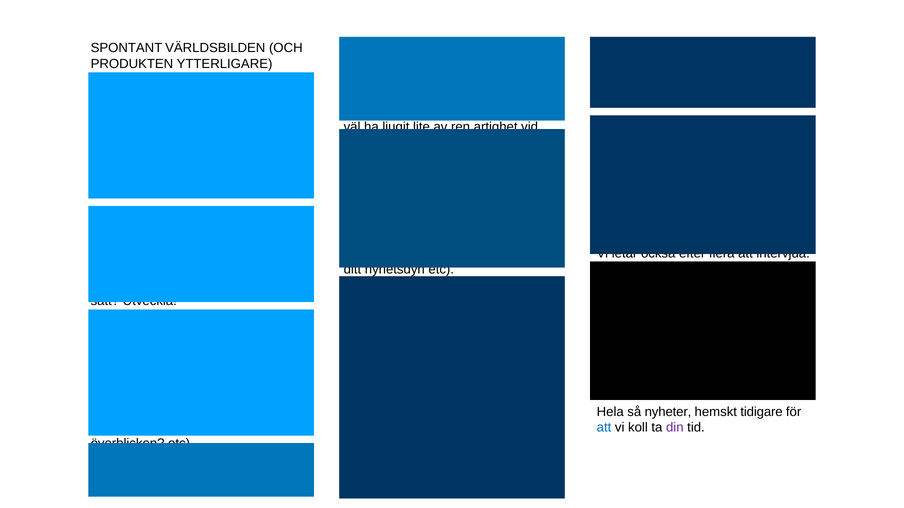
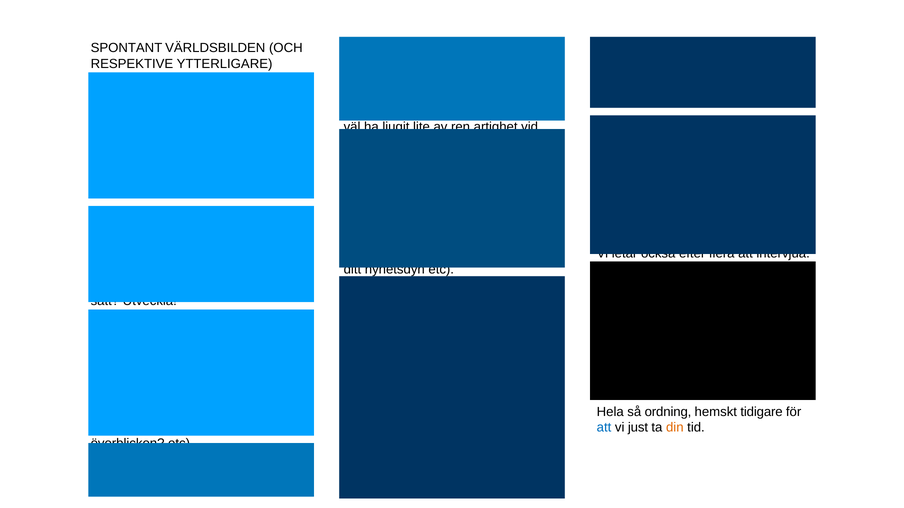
PRODUKTEN: PRODUKTEN -> RESPEKTIVE (132, 64)
så nyheter: nyheter -> ordning (668, 412)
koll: koll -> just (638, 428)
din colour: purple -> orange (675, 428)
